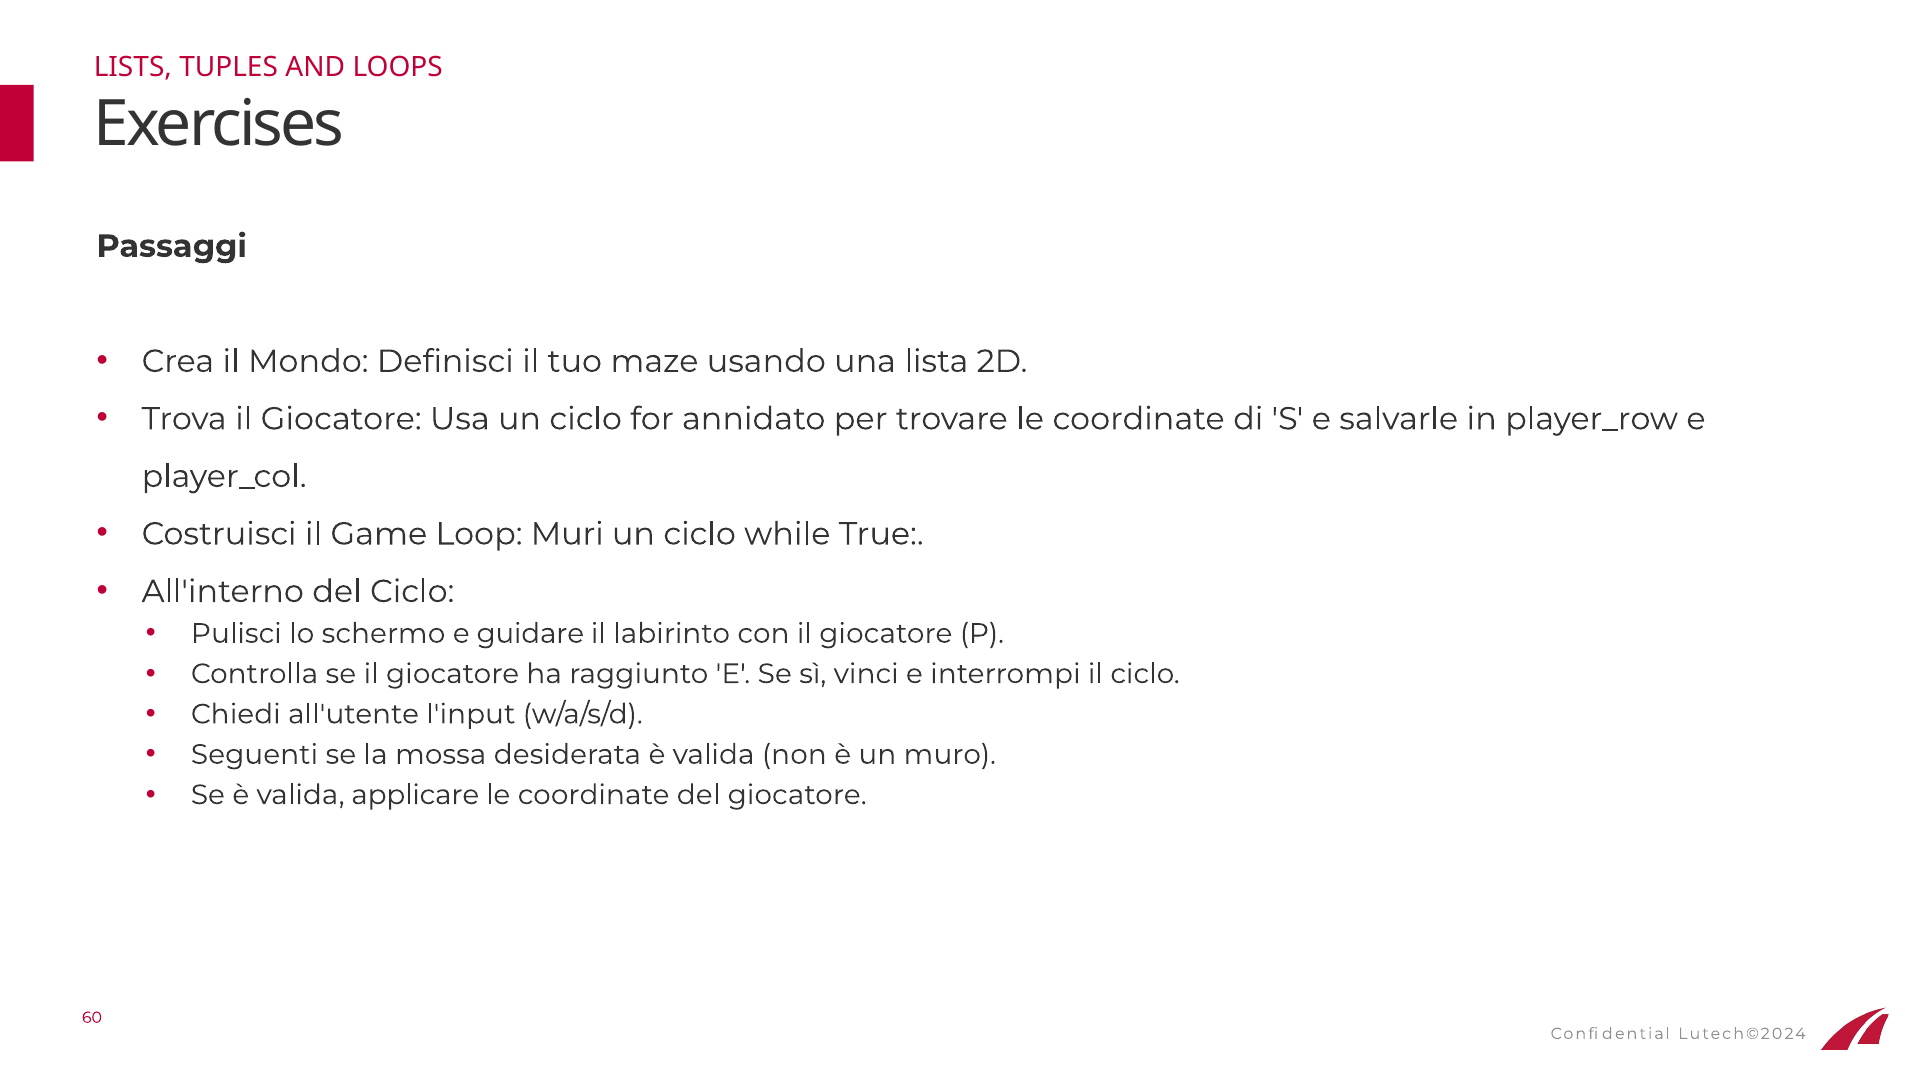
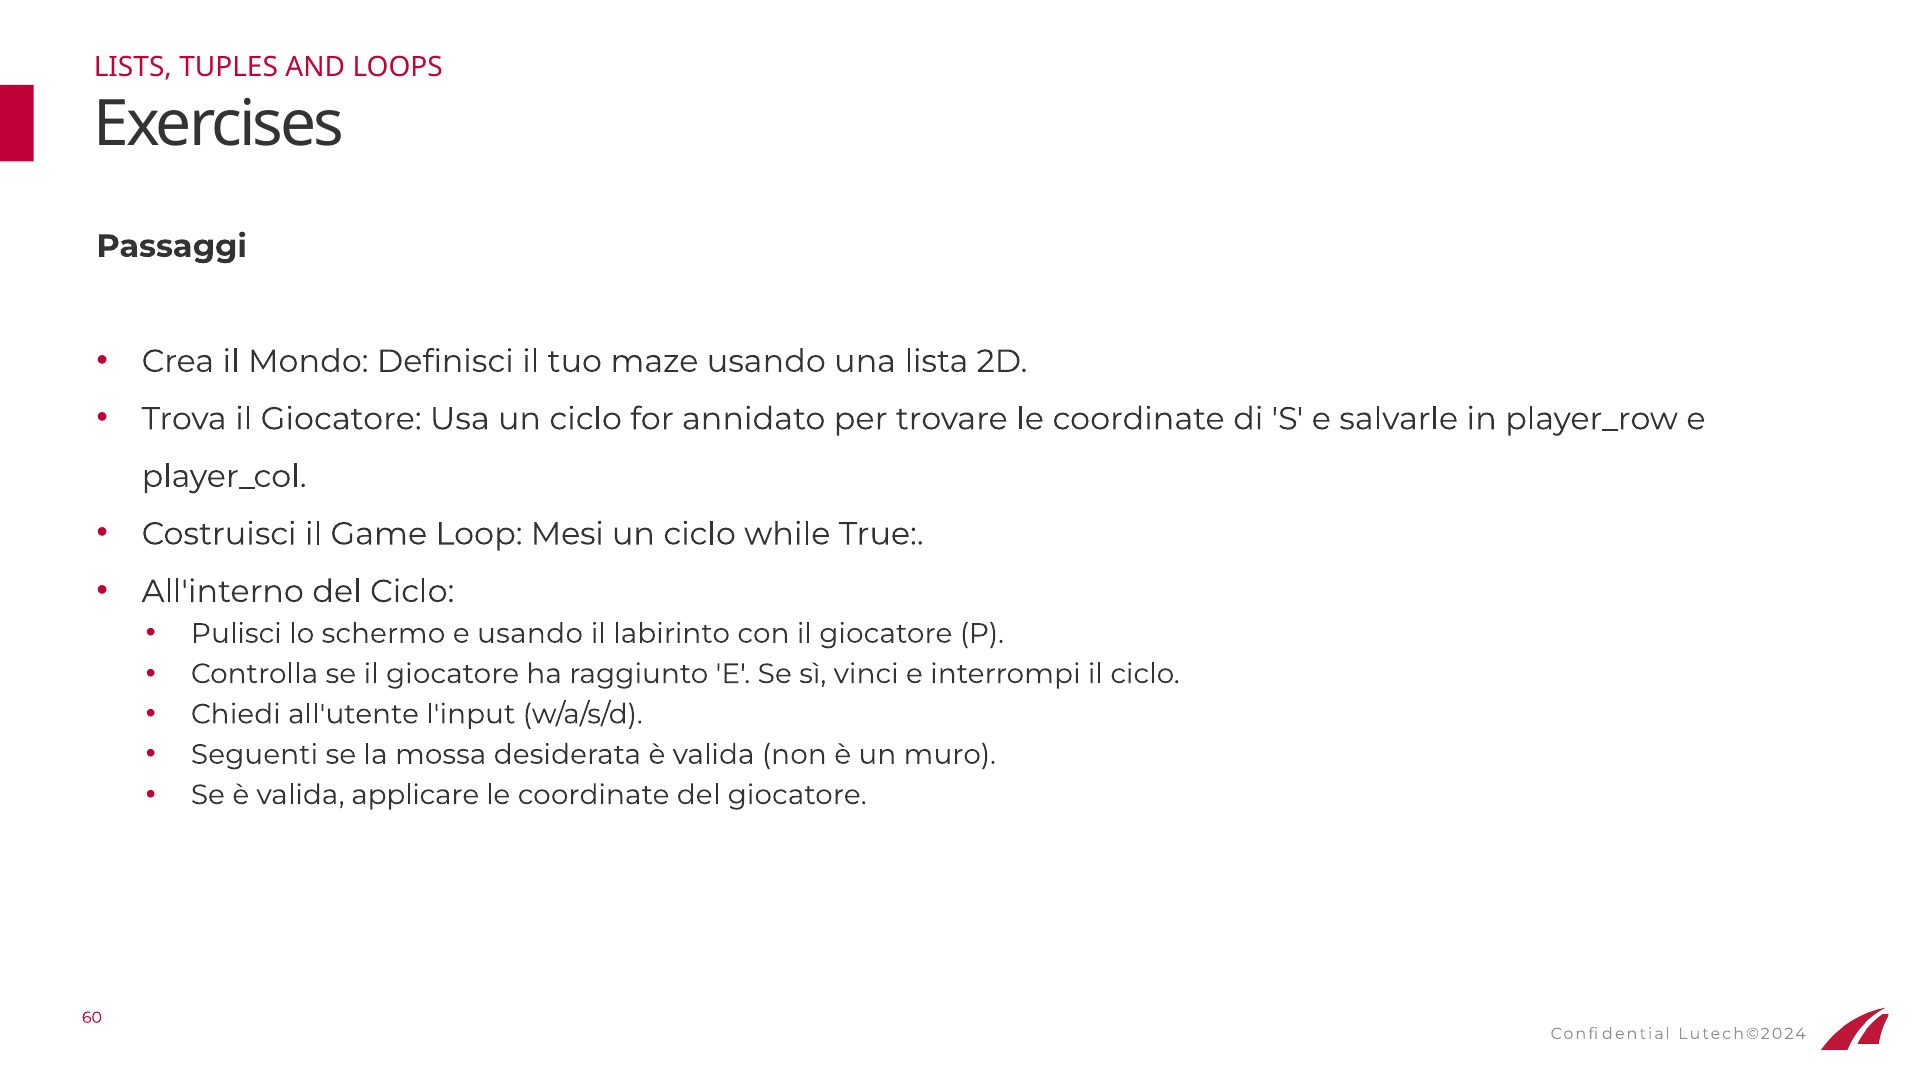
Muri: Muri -> Mesi (567, 534)
e guidare: guidare -> usando (530, 634)
